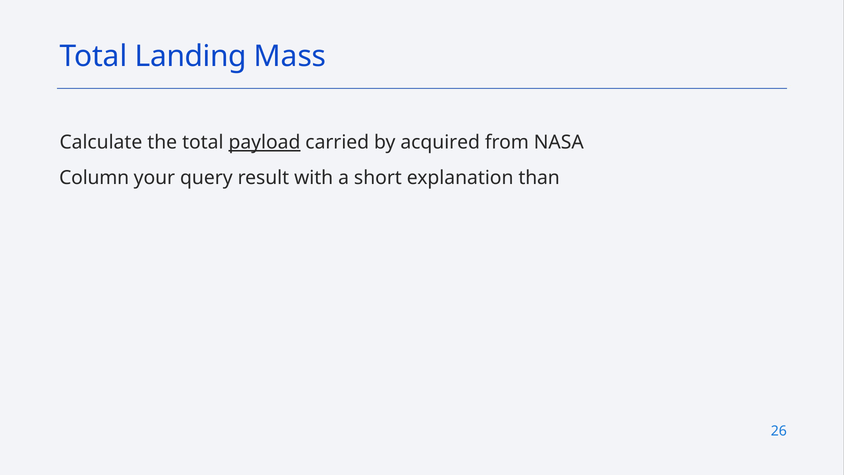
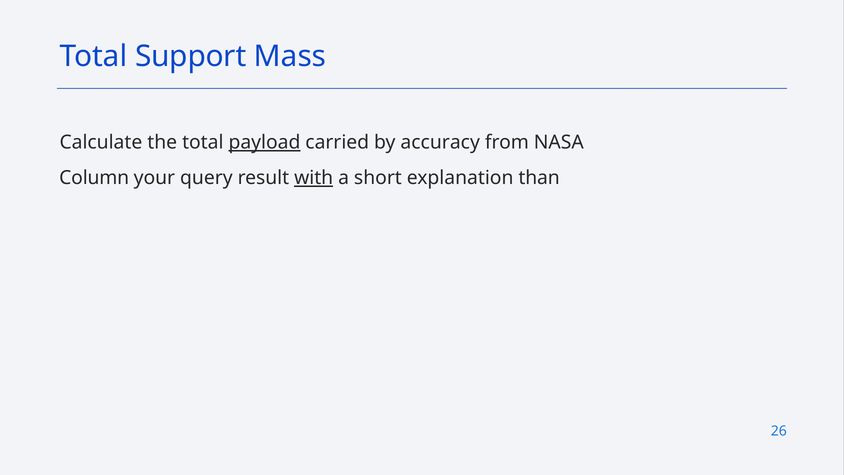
Landing: Landing -> Support (191, 56)
acquired: acquired -> accuracy (440, 142)
with underline: none -> present (314, 178)
